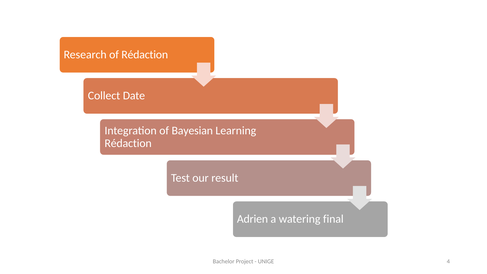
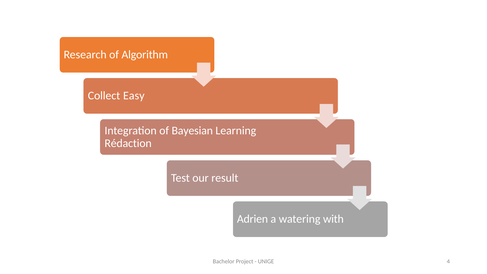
of Rédaction: Rédaction -> Algorithm (145, 55)
Date: Date -> Easy (134, 96)
final: final -> with (333, 219)
